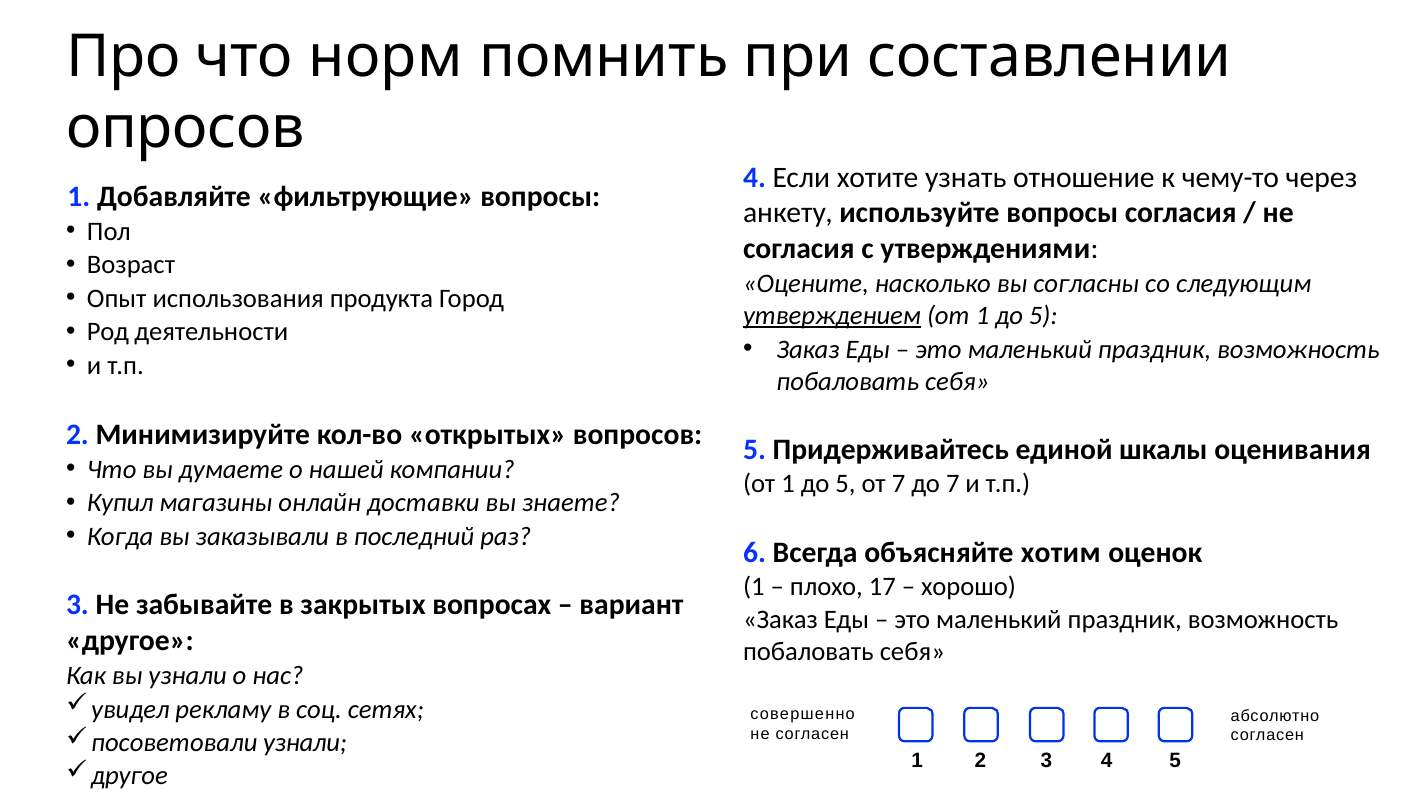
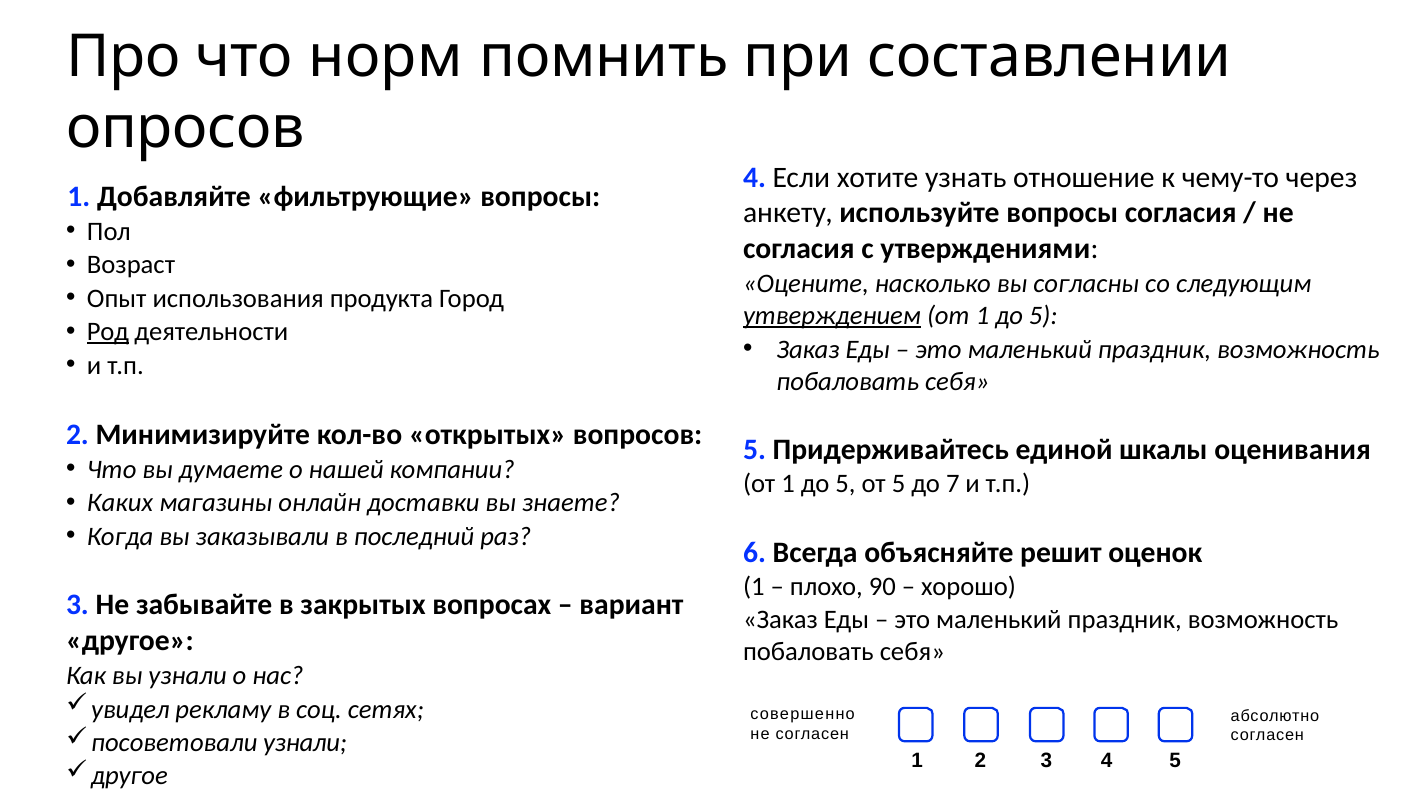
Род underline: none -> present (108, 332)
от 7: 7 -> 5 (899, 484)
Купил: Купил -> Каких (120, 503)
хотим: хотим -> решит (1061, 553)
17: 17 -> 90 (882, 586)
